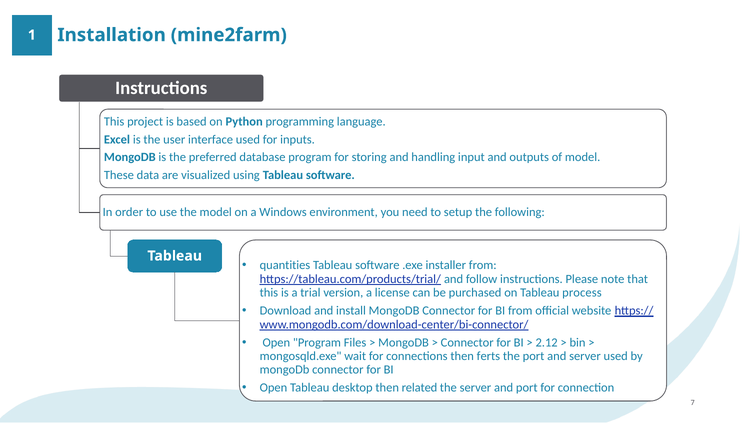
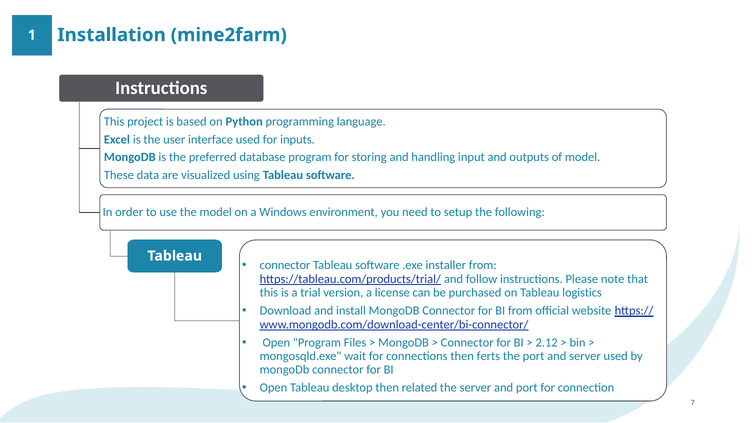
quantities: quantities -> connector (285, 265)
process: process -> logistics (582, 293)
